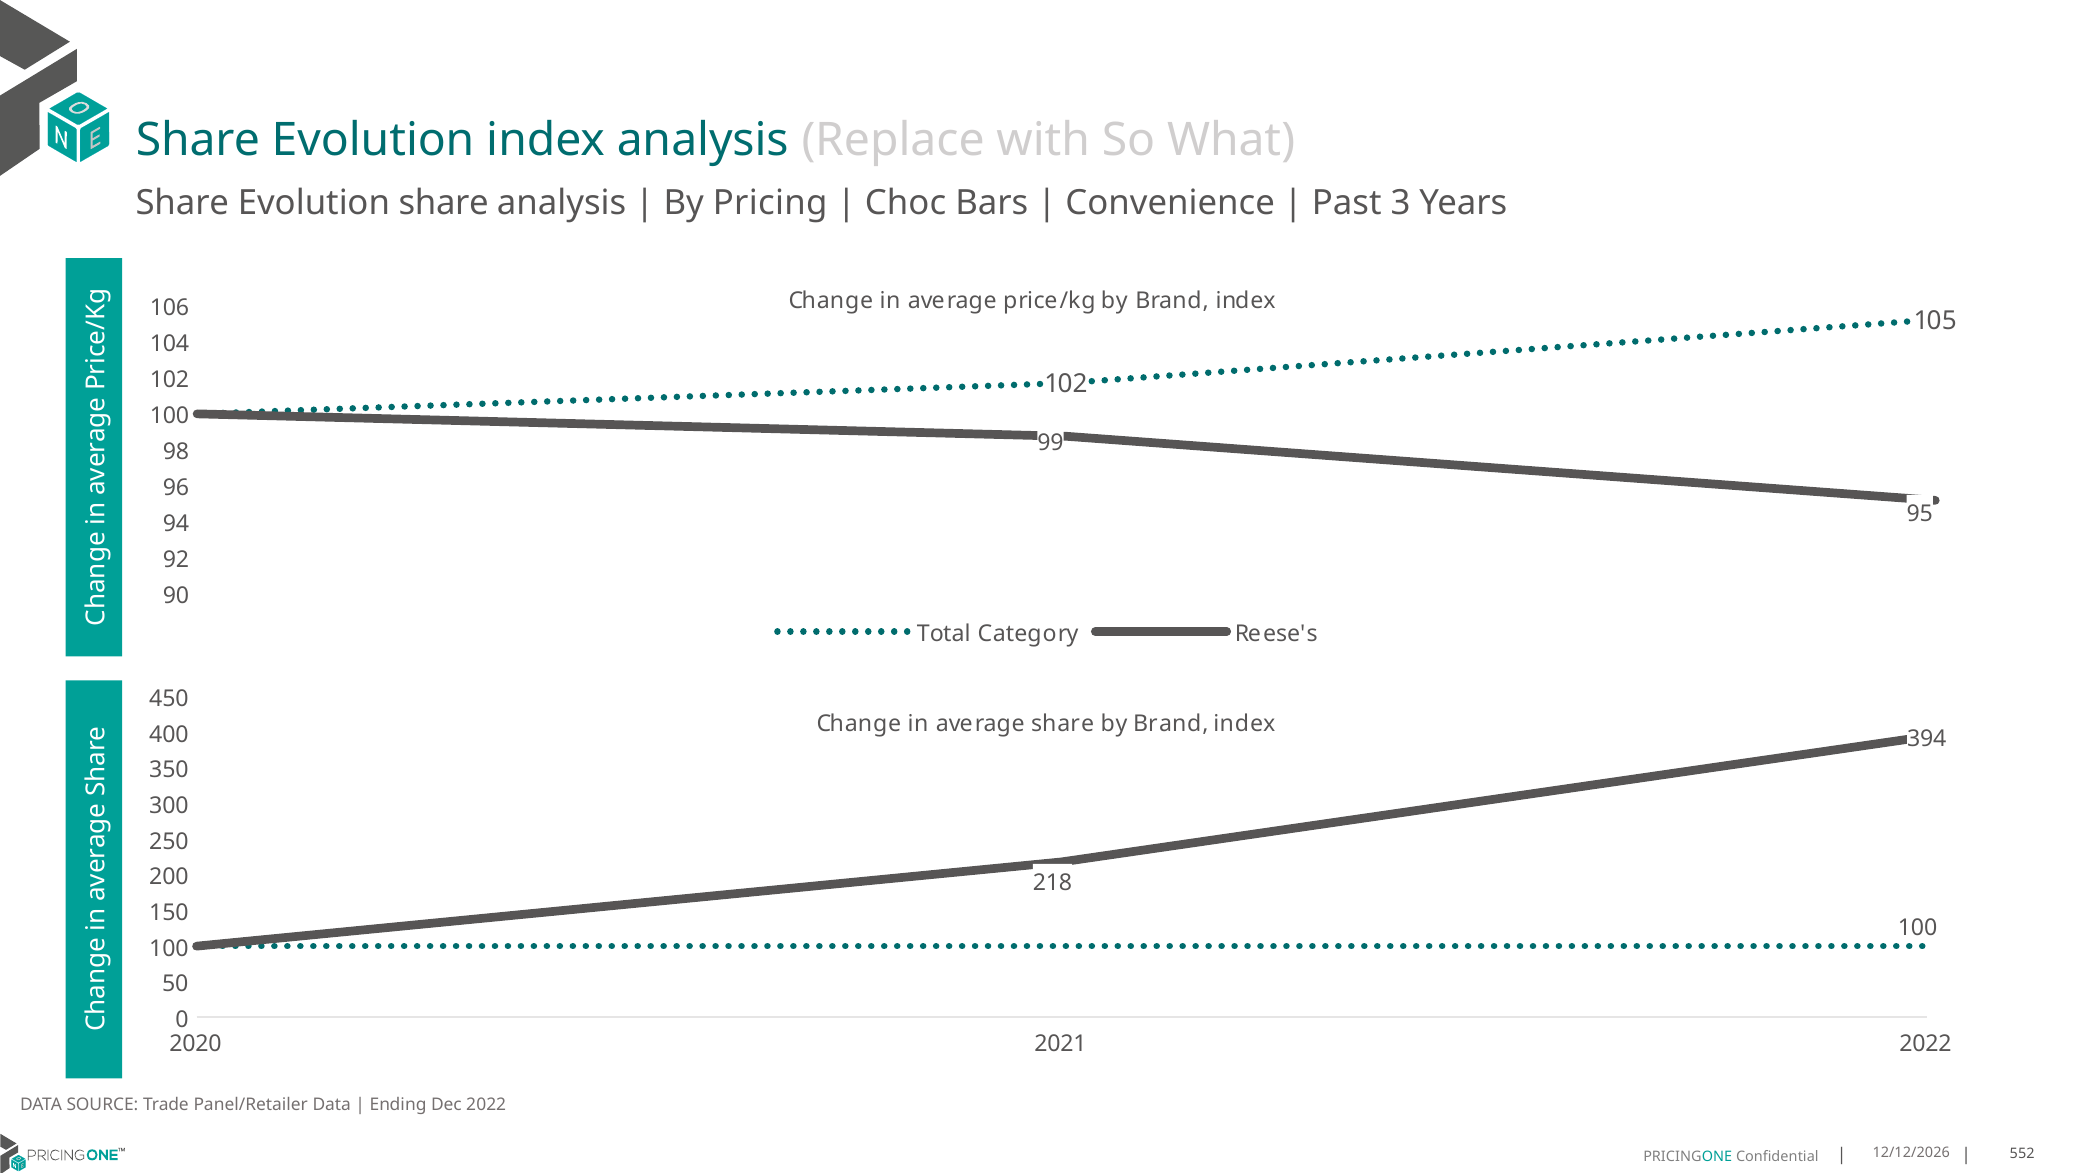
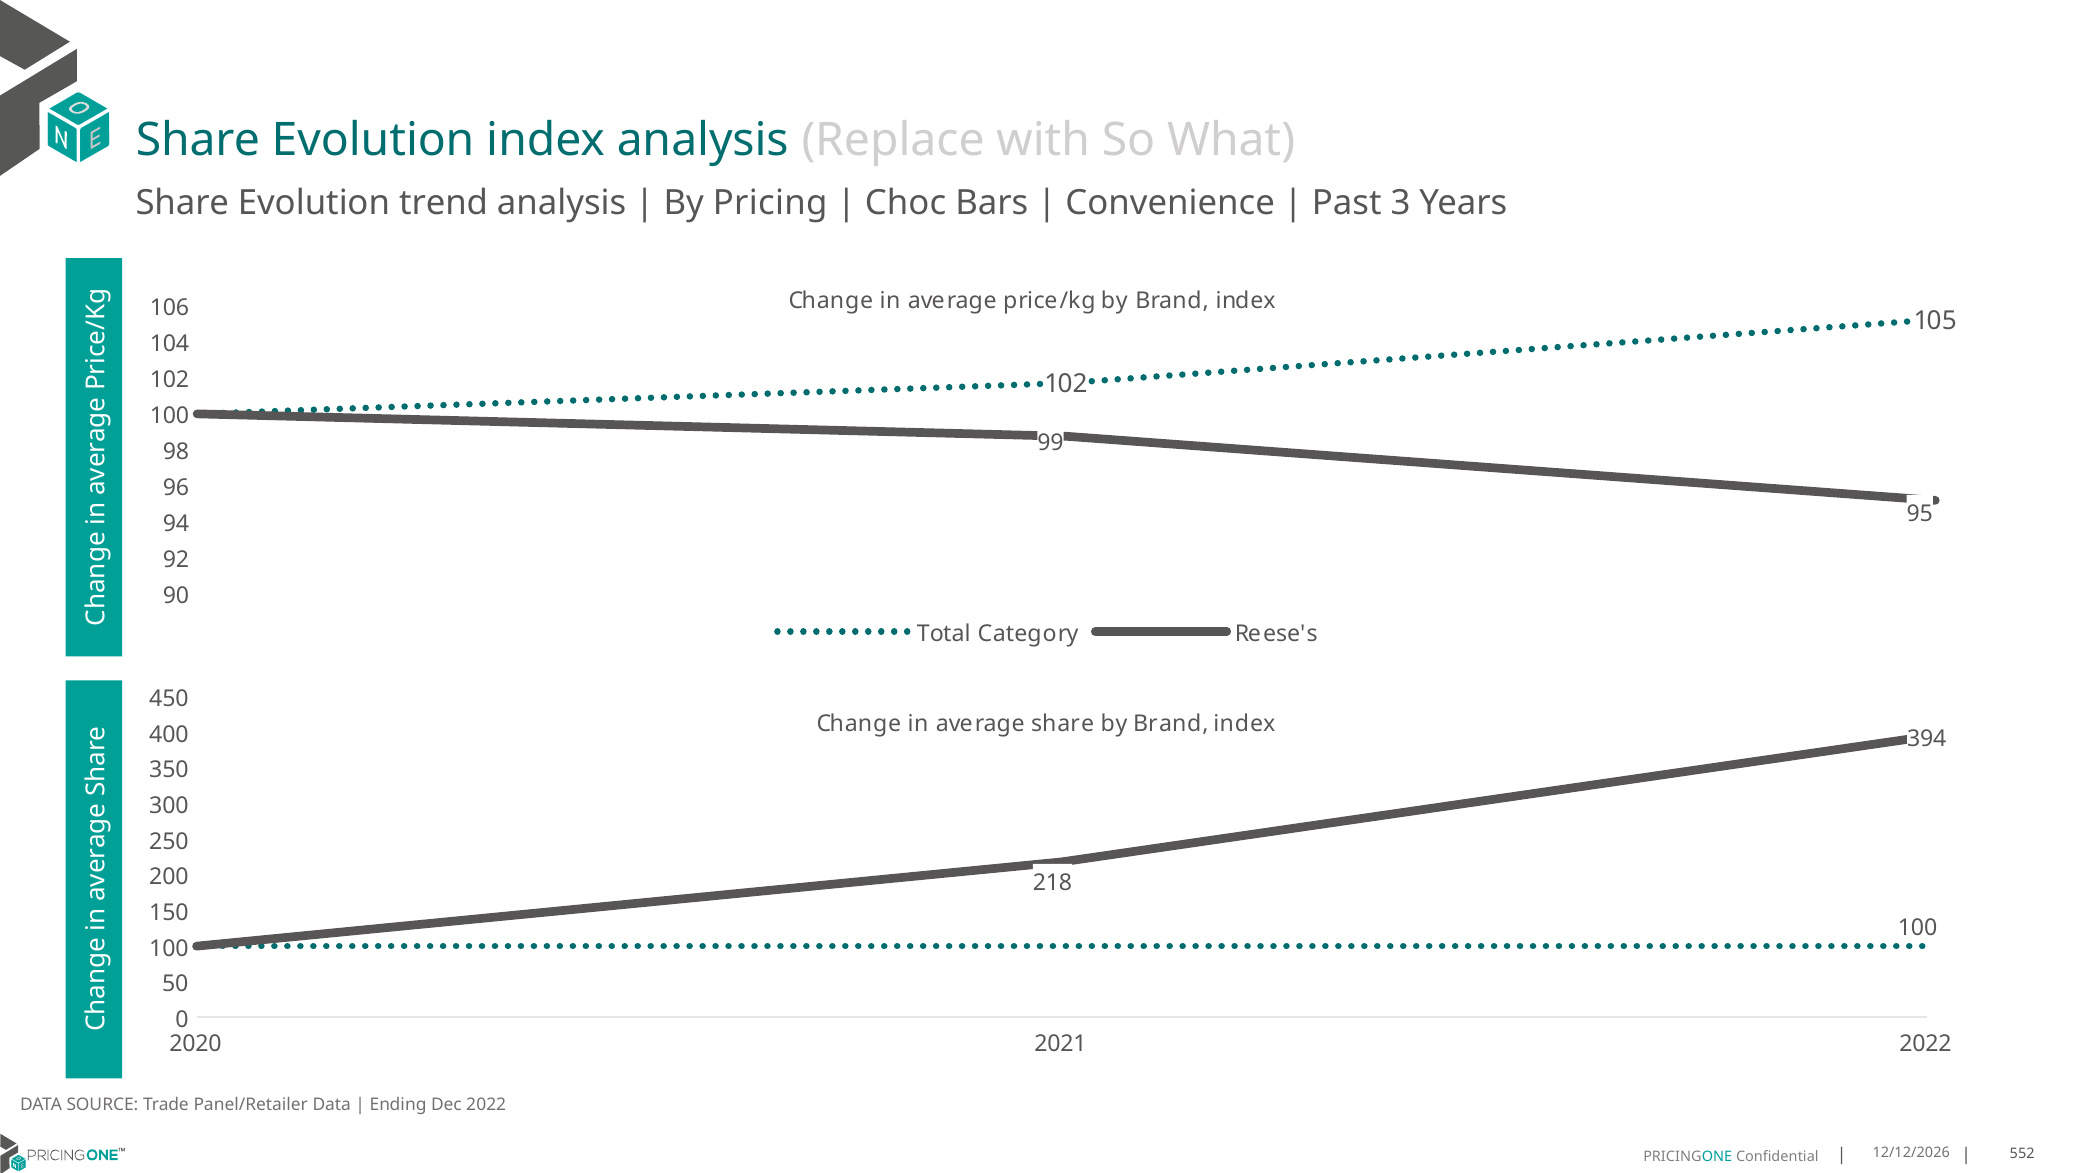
Evolution share: share -> trend (444, 203)
